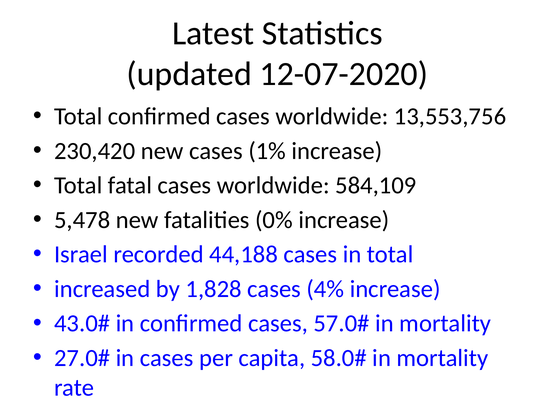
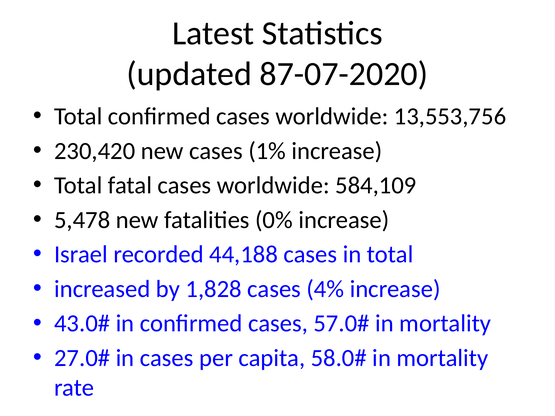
12-07-2020: 12-07-2020 -> 87-07-2020 (344, 74)
